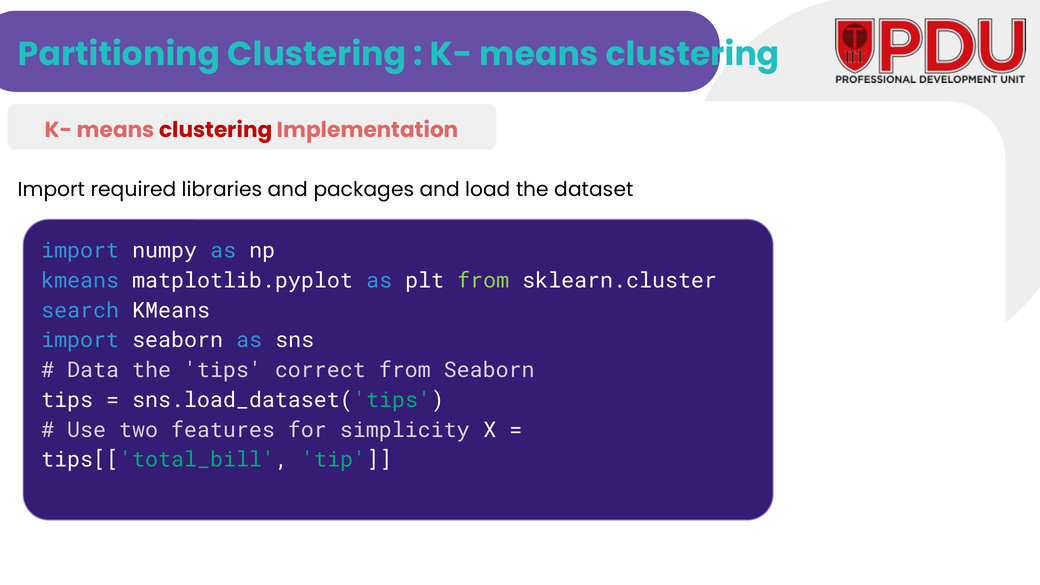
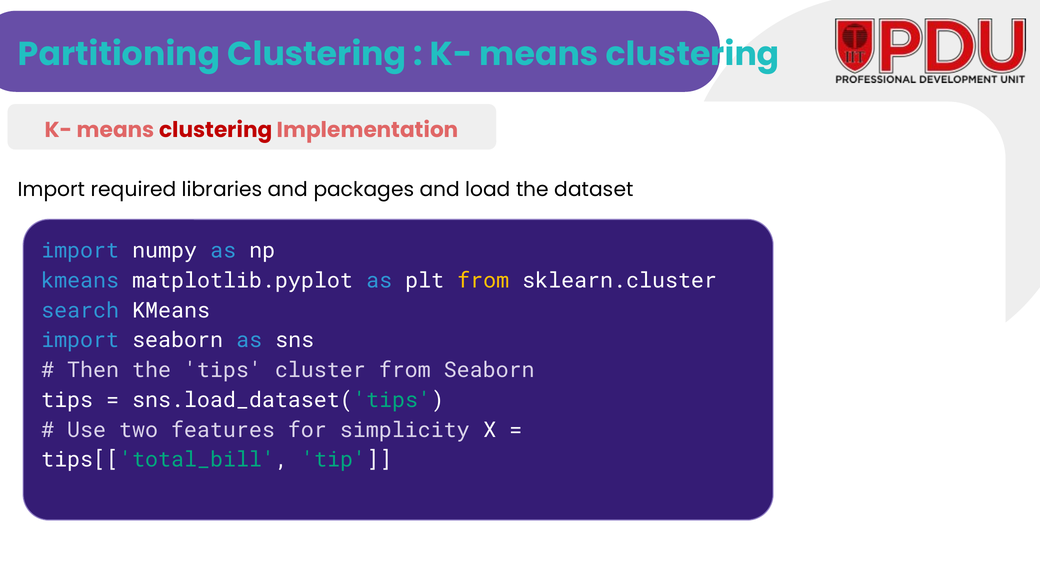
from colour: light green -> yellow (483, 280)
Data: Data -> Then (93, 370)
correct: correct -> cluster (320, 370)
